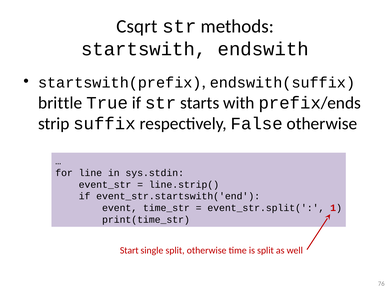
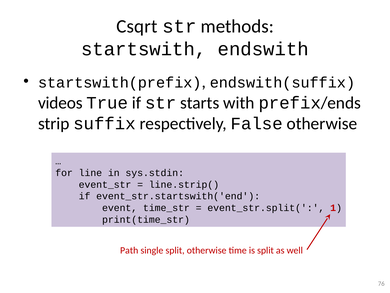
brittle: brittle -> videos (60, 103)
Start: Start -> Path (129, 250)
